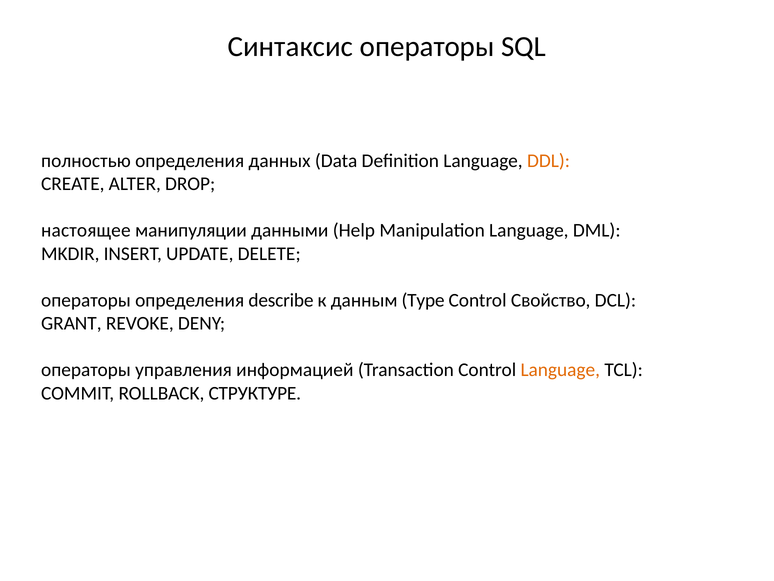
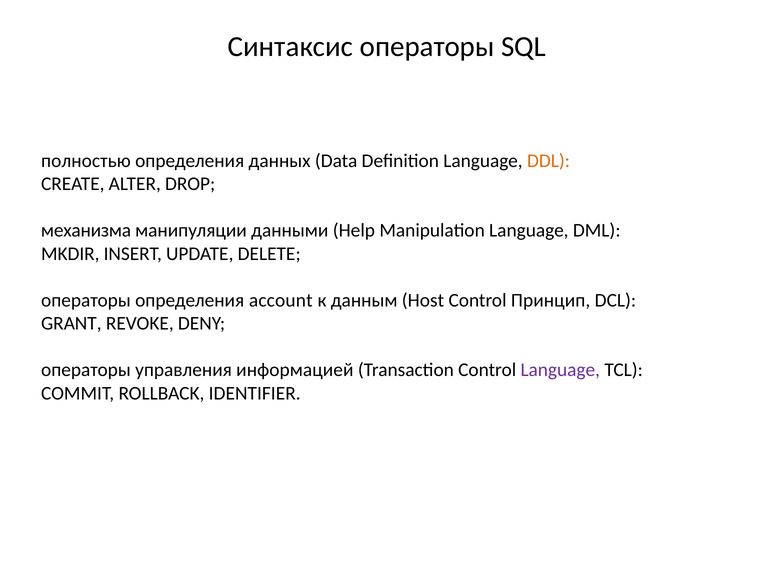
настоящее: настоящее -> механизма (86, 230)
describe: describe -> account (281, 300)
Type: Type -> Host (423, 300)
Свойство: Свойство -> Принцип (551, 300)
Language colour: orange -> purple (560, 370)
СТРУКТУРЕ: СТРУКТУРЕ -> IDENTIFIER (255, 393)
